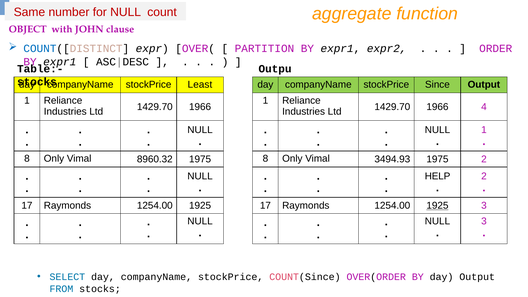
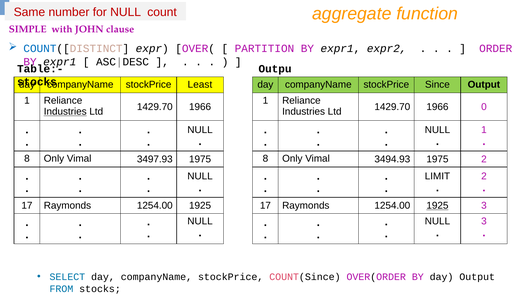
OBJECT: OBJECT -> SIMPLE (28, 29)
Industries underline: none -> present (65, 112)
4: 4 -> 0 (484, 107)
8960.32: 8960.32 -> 3497.93 (155, 159)
HELP: HELP -> LIMIT (437, 176)
